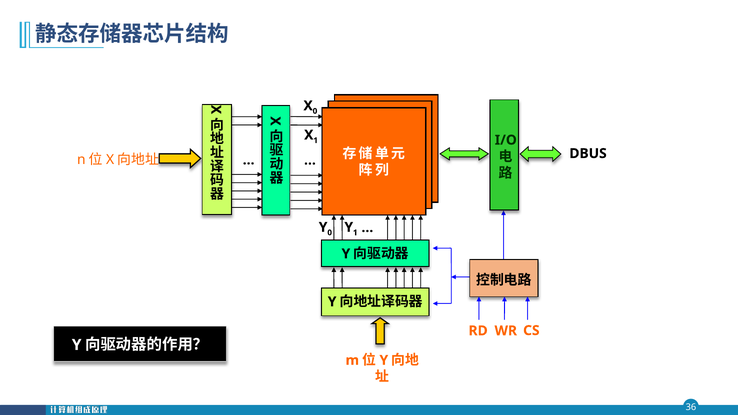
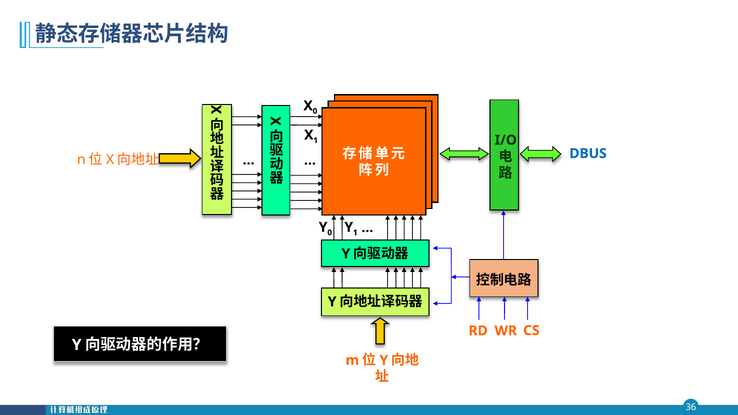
DBUS colour: black -> blue (588, 154)
